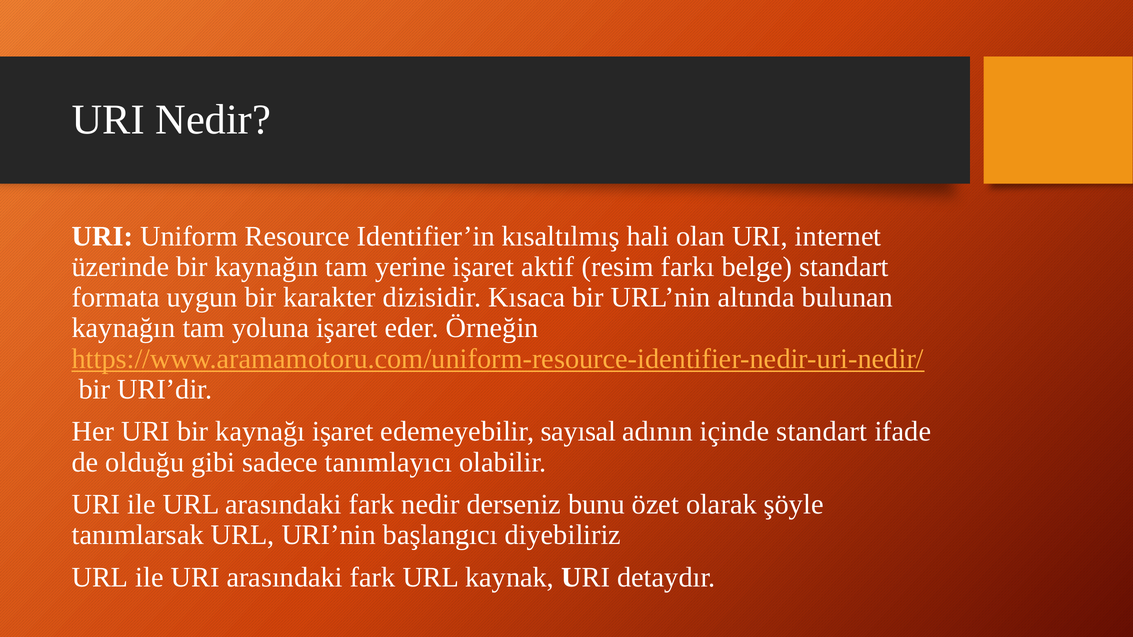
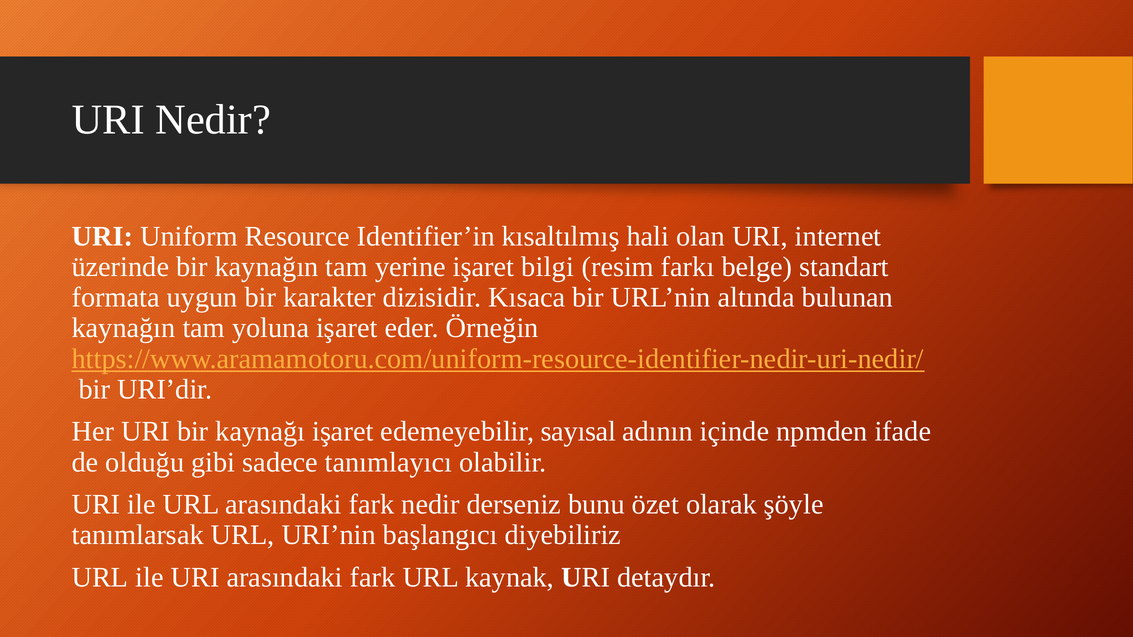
aktif: aktif -> bilgi (548, 267)
içinde standart: standart -> npmden (822, 432)
